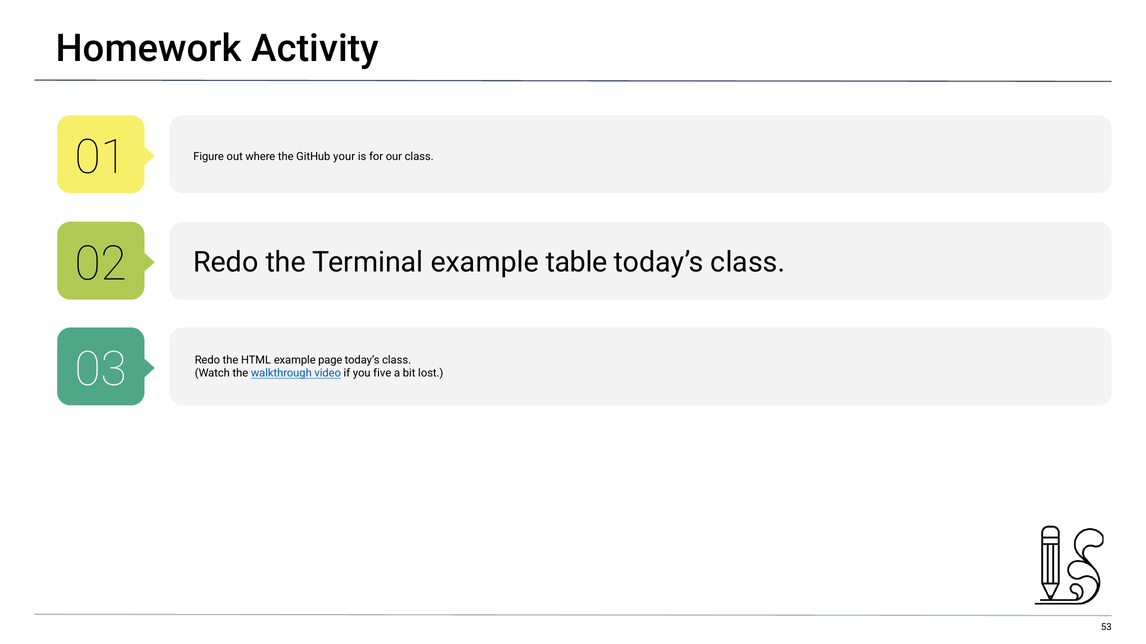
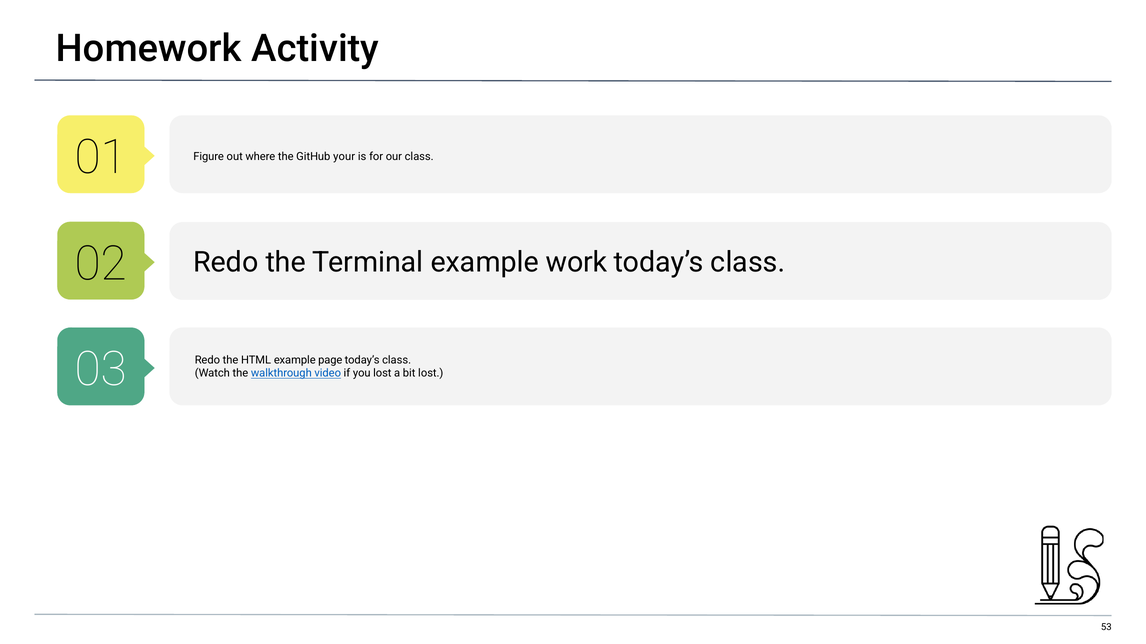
table: table -> work (577, 263)
you five: five -> lost (382, 374)
